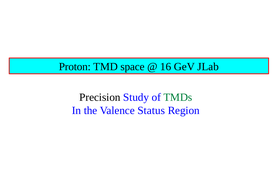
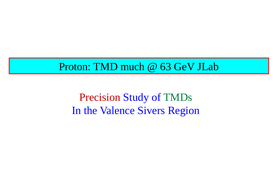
space: space -> much (133, 67)
16: 16 -> 63 (166, 67)
Precision colour: black -> red (100, 97)
Status: Status -> Sivers (151, 111)
